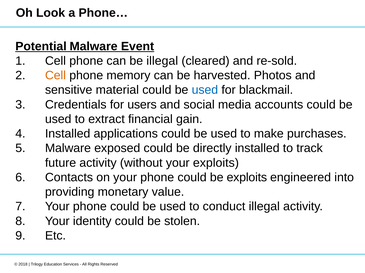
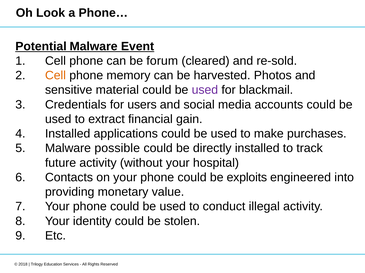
be illegal: illegal -> forum (162, 61)
used colour: blue -> purple (205, 90)
exposed: exposed -> possible (117, 149)
your exploits: exploits -> hospital (216, 163)
